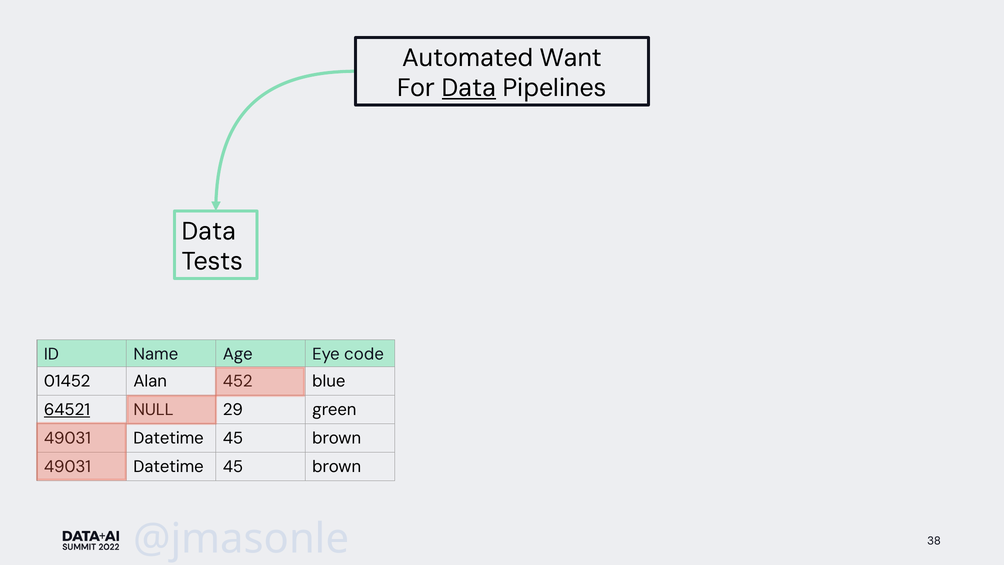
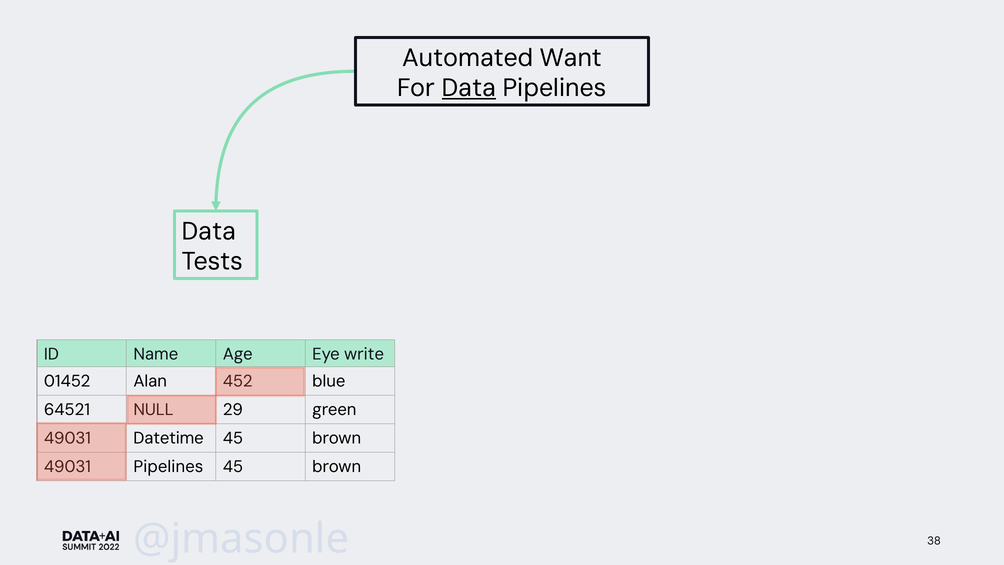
code: code -> write (364, 354)
64521 underline: present -> none (67, 410)
Datetime: Datetime -> Pipelines (168, 467)
